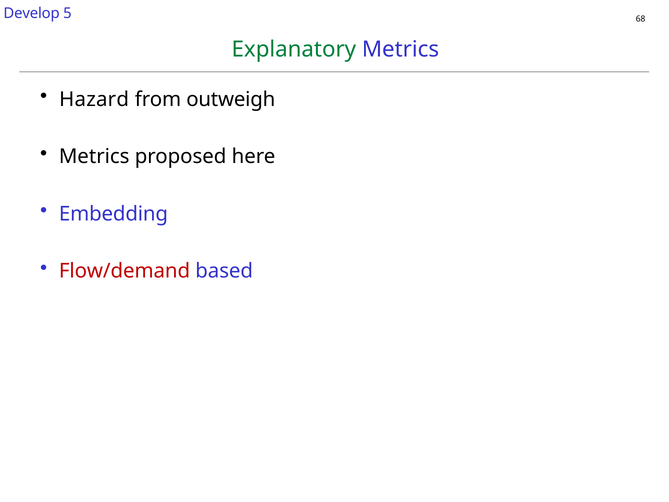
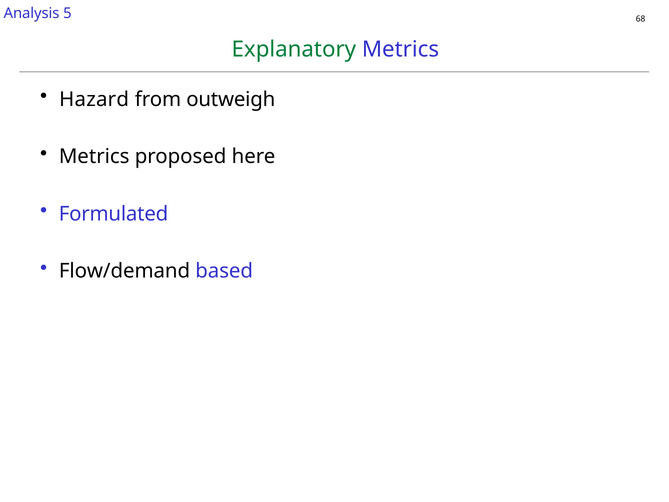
Develop: Develop -> Analysis (32, 13)
Embedding: Embedding -> Formulated (114, 214)
Flow/demand colour: red -> black (125, 271)
